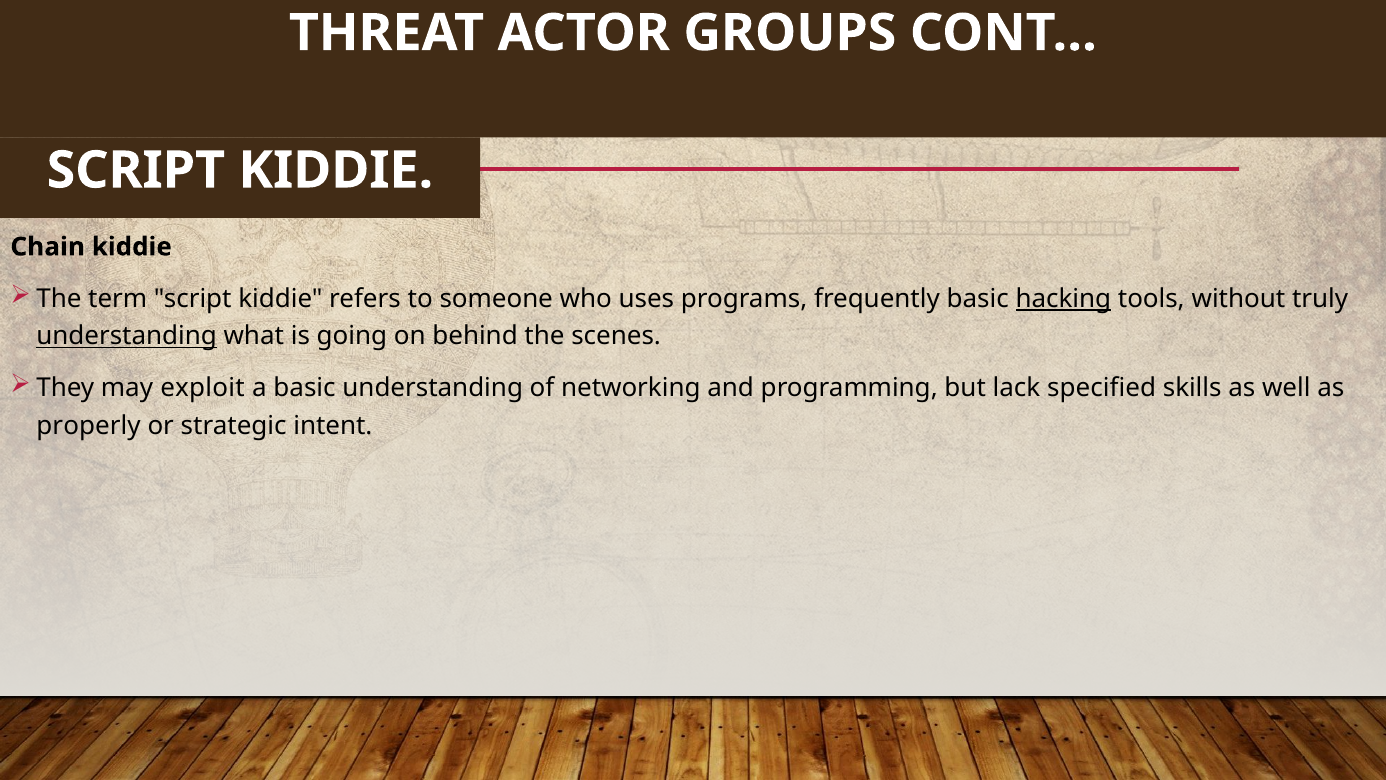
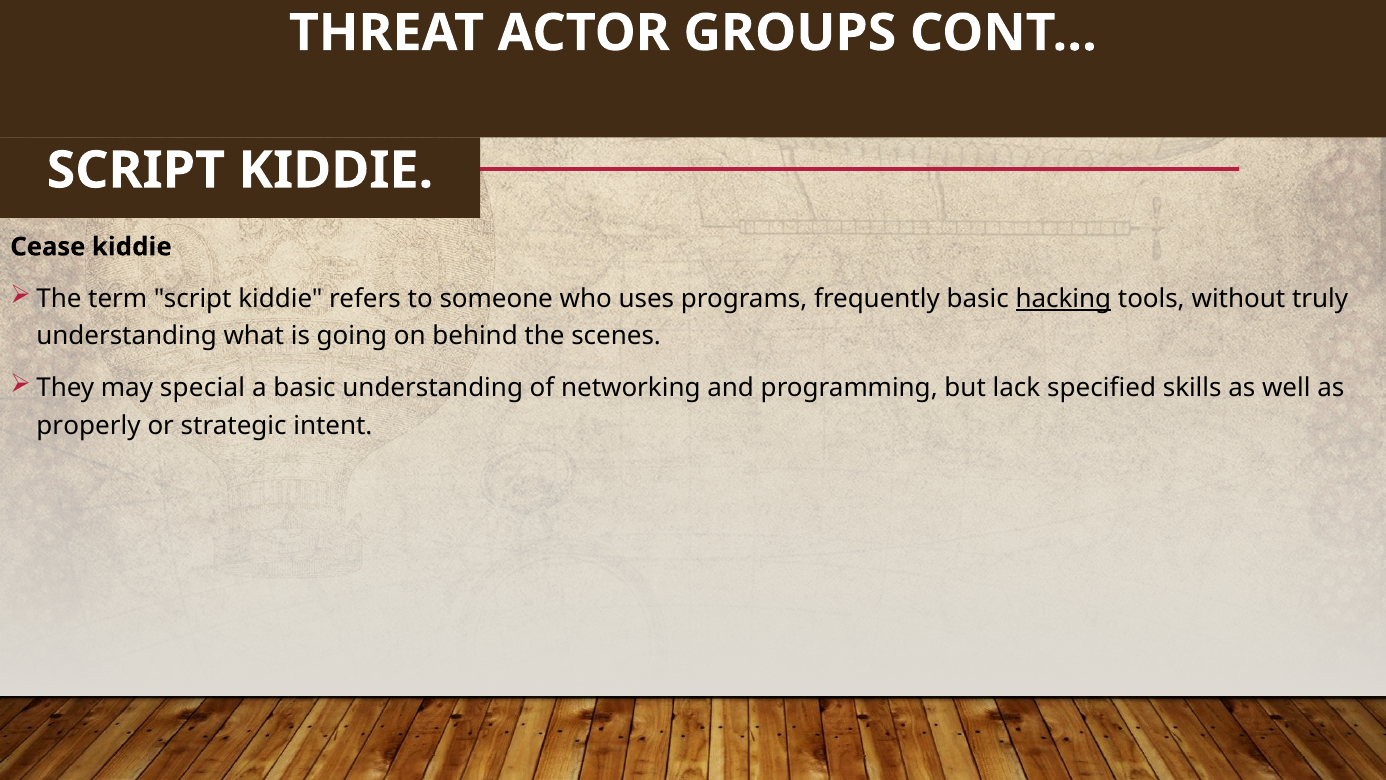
Chain: Chain -> Cease (48, 247)
understanding underline: present -> none (127, 336)
exploit: exploit -> special (203, 388)
